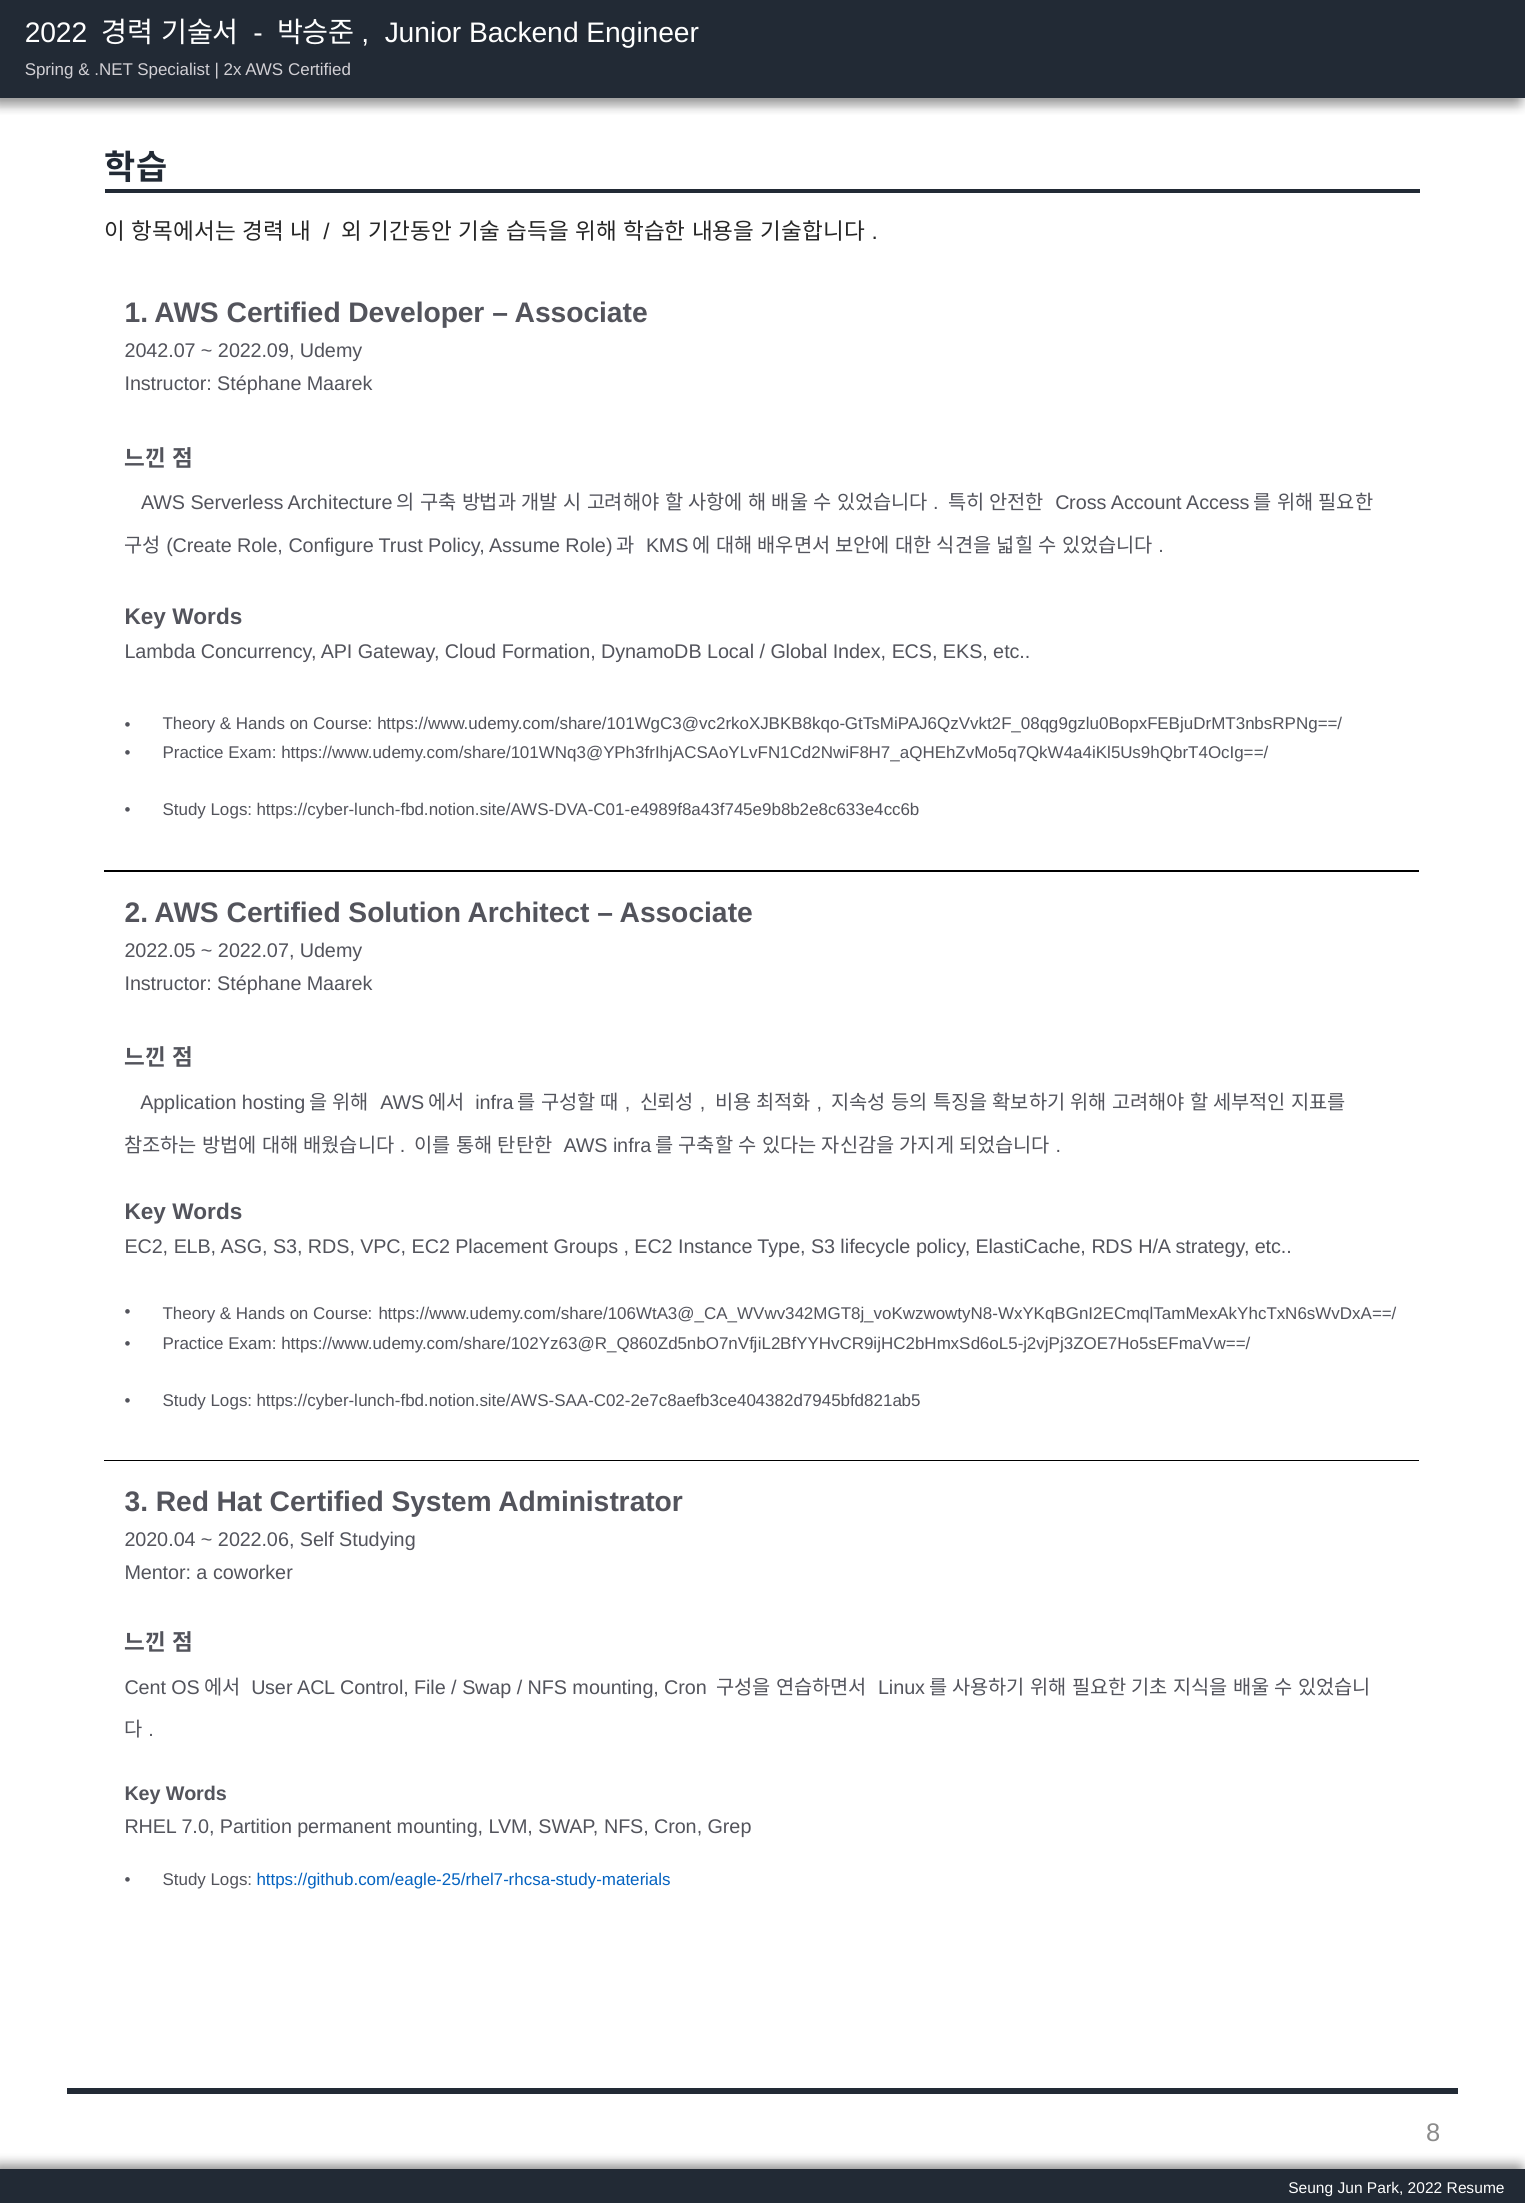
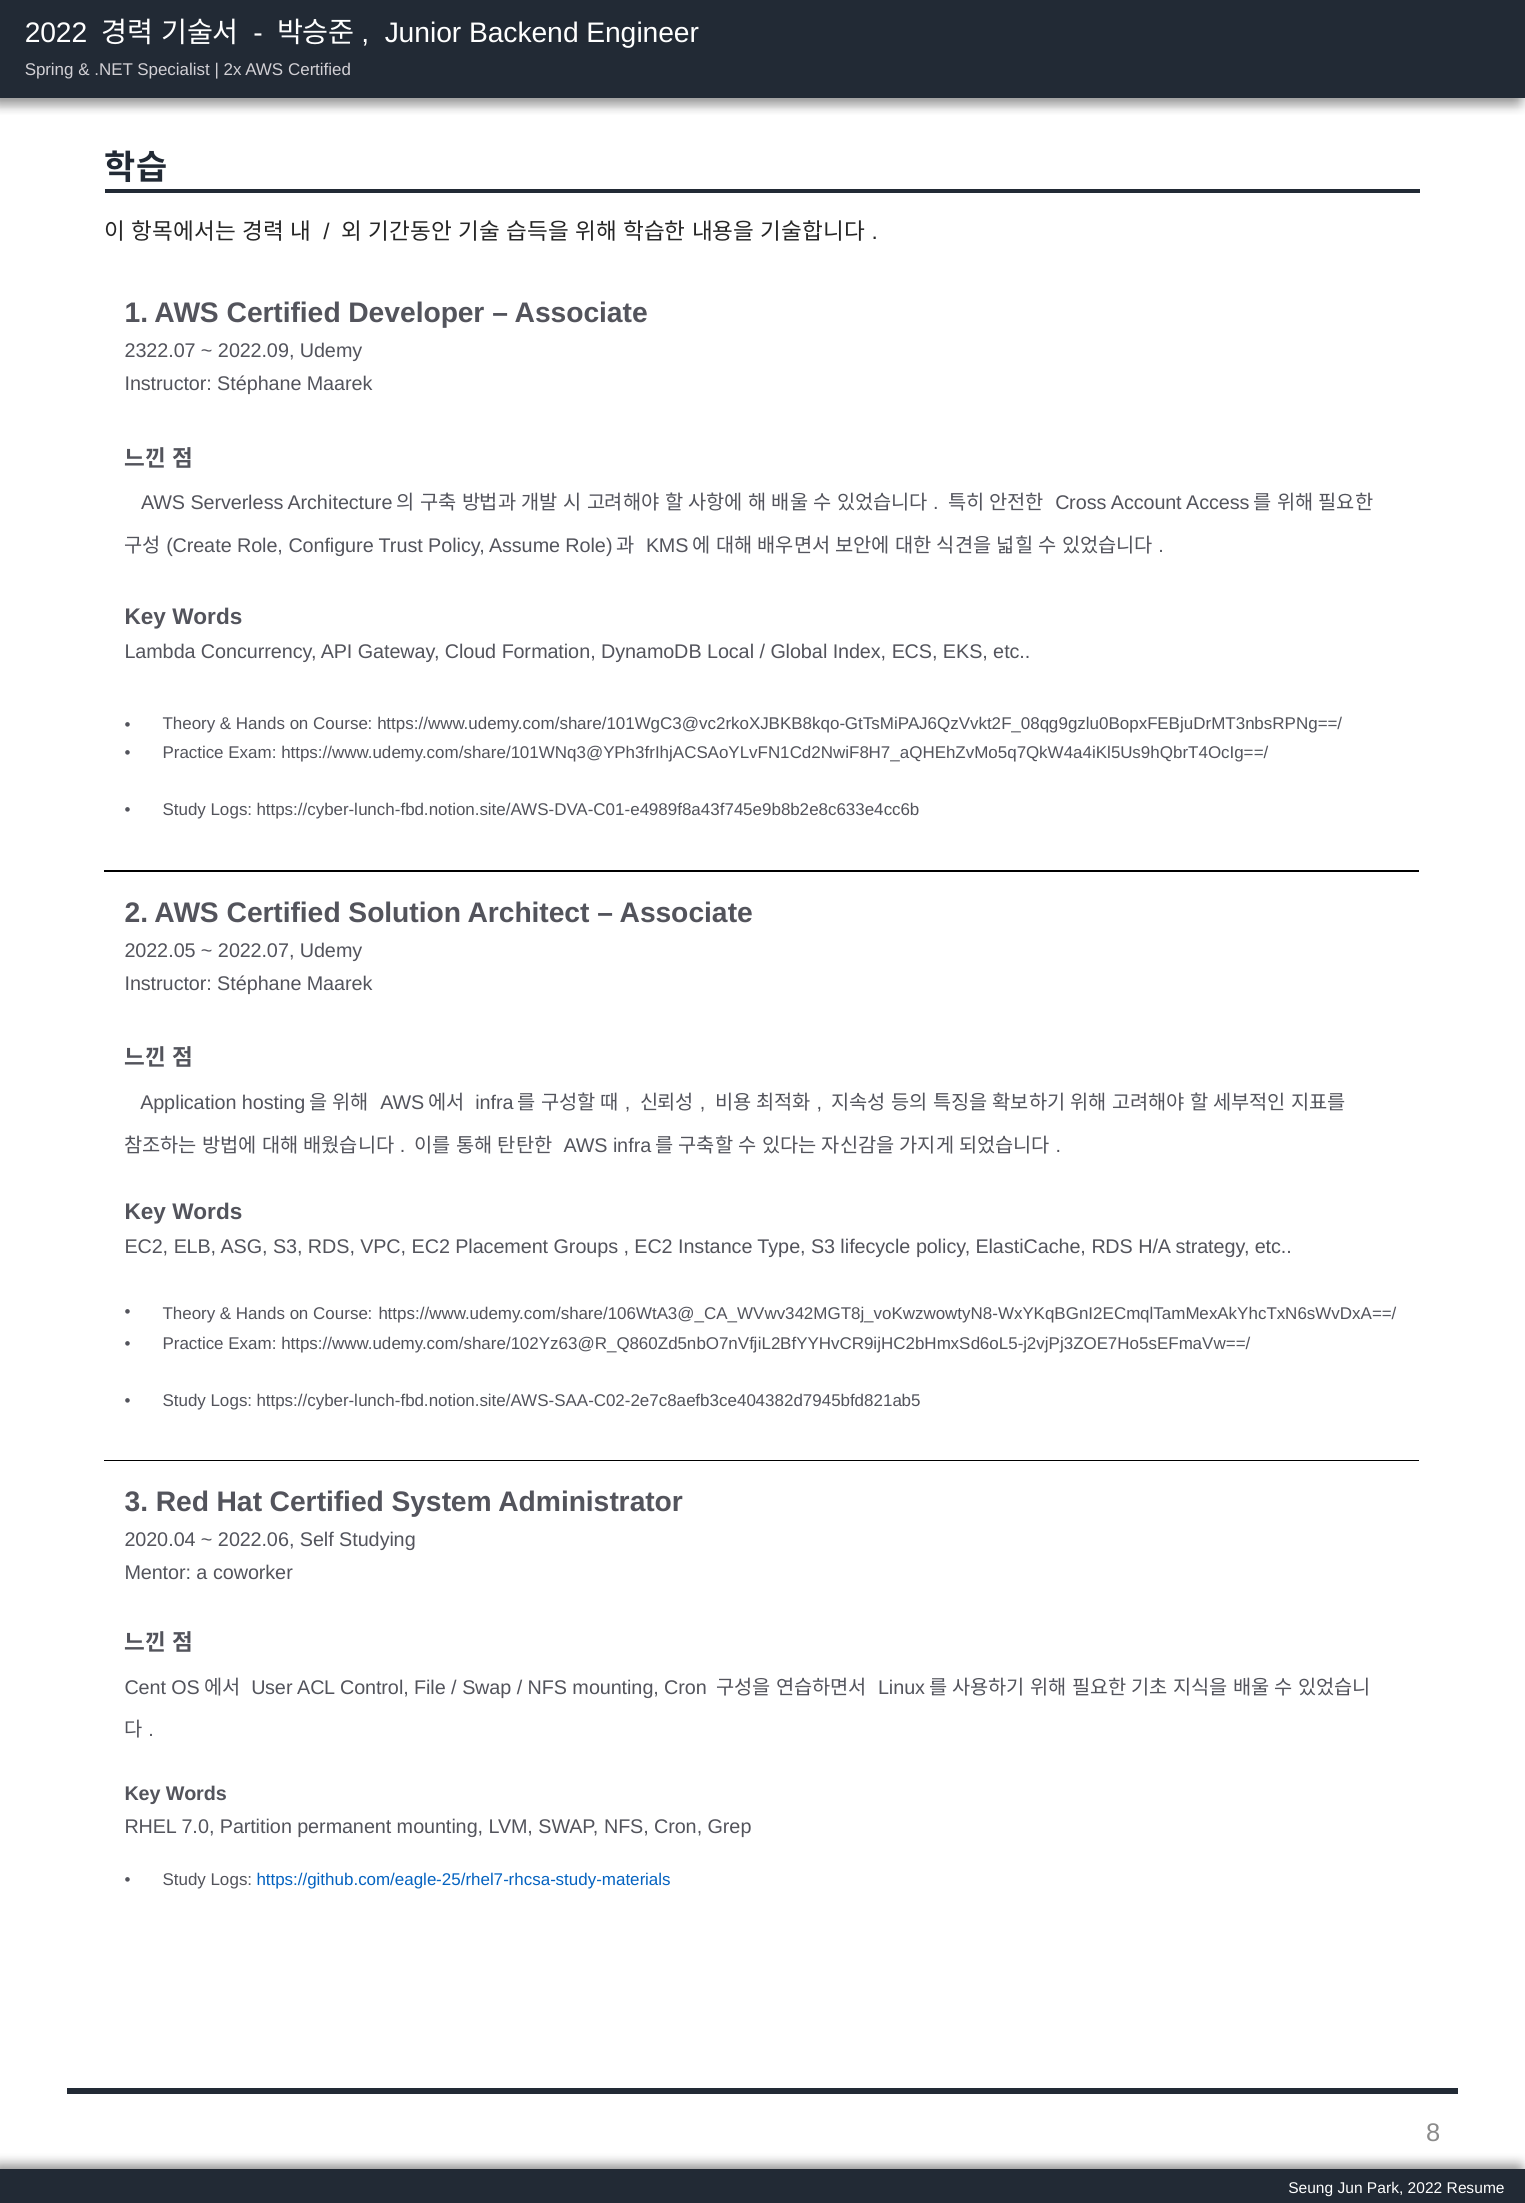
2042.07: 2042.07 -> 2322.07 (160, 351)
